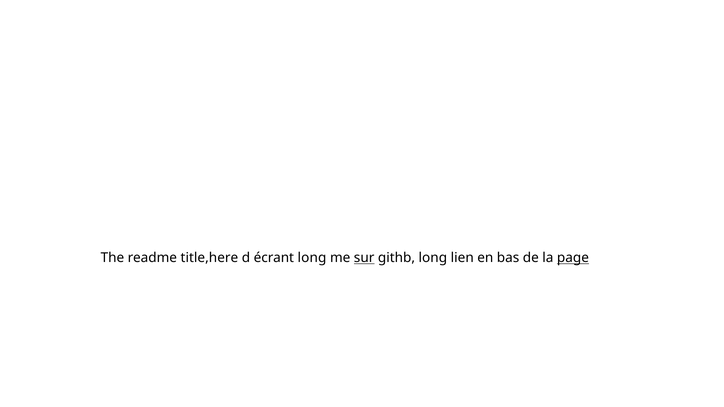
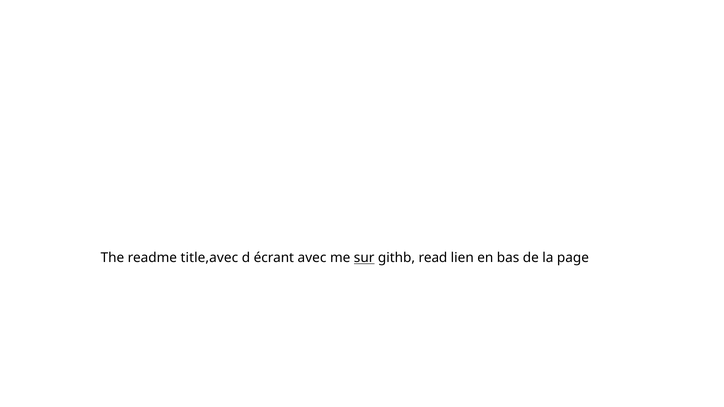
title,here: title,here -> title,avec (209, 258)
écrant long: long -> avec (312, 258)
githb long: long -> read (433, 258)
page underline: present -> none (573, 258)
